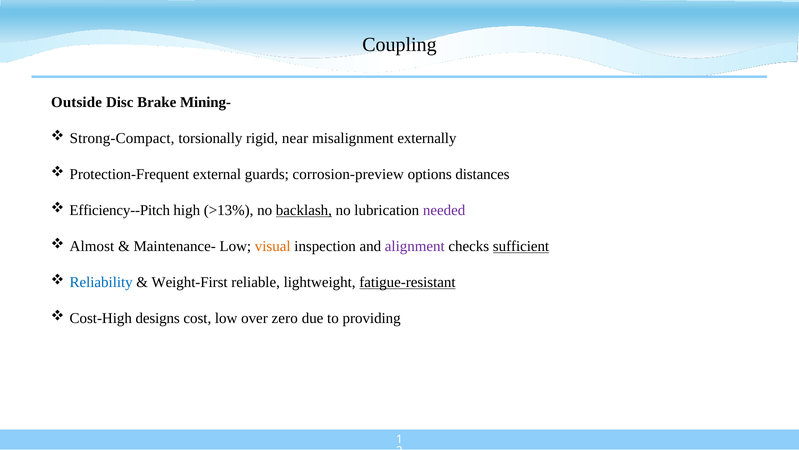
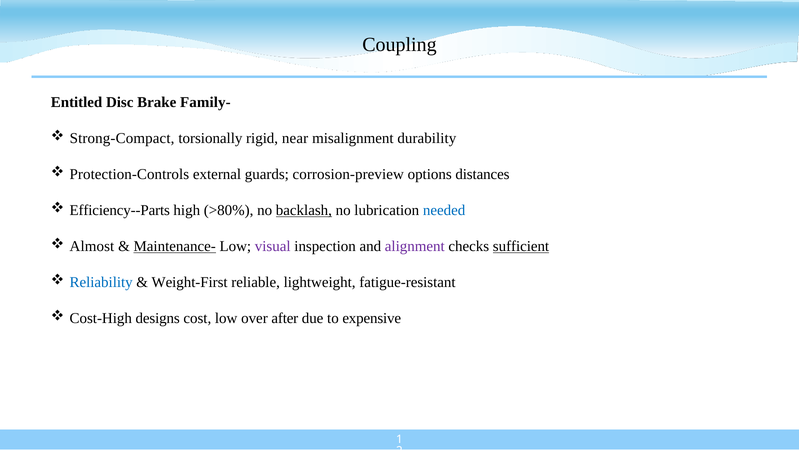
Outside: Outside -> Entitled (77, 102)
Mining-: Mining- -> Family- (205, 102)
externally: externally -> durability (427, 138)
Protection-Frequent: Protection-Frequent -> Protection-Controls (129, 174)
Efficiency--Pitch: Efficiency--Pitch -> Efficiency--Parts (120, 210)
>13%: >13% -> >80% (229, 210)
needed colour: purple -> blue (444, 210)
Maintenance- underline: none -> present (175, 246)
visual colour: orange -> purple (273, 246)
fatigue-resistant underline: present -> none (407, 282)
zero: zero -> after (285, 318)
providing: providing -> expensive (372, 318)
